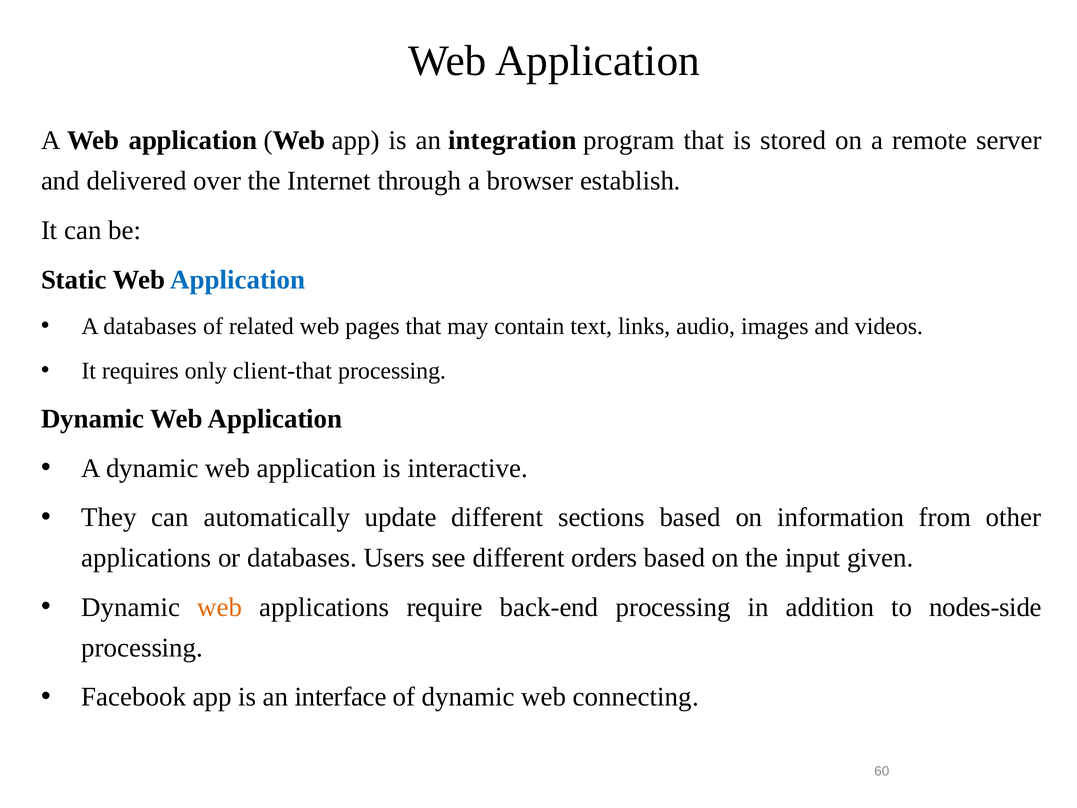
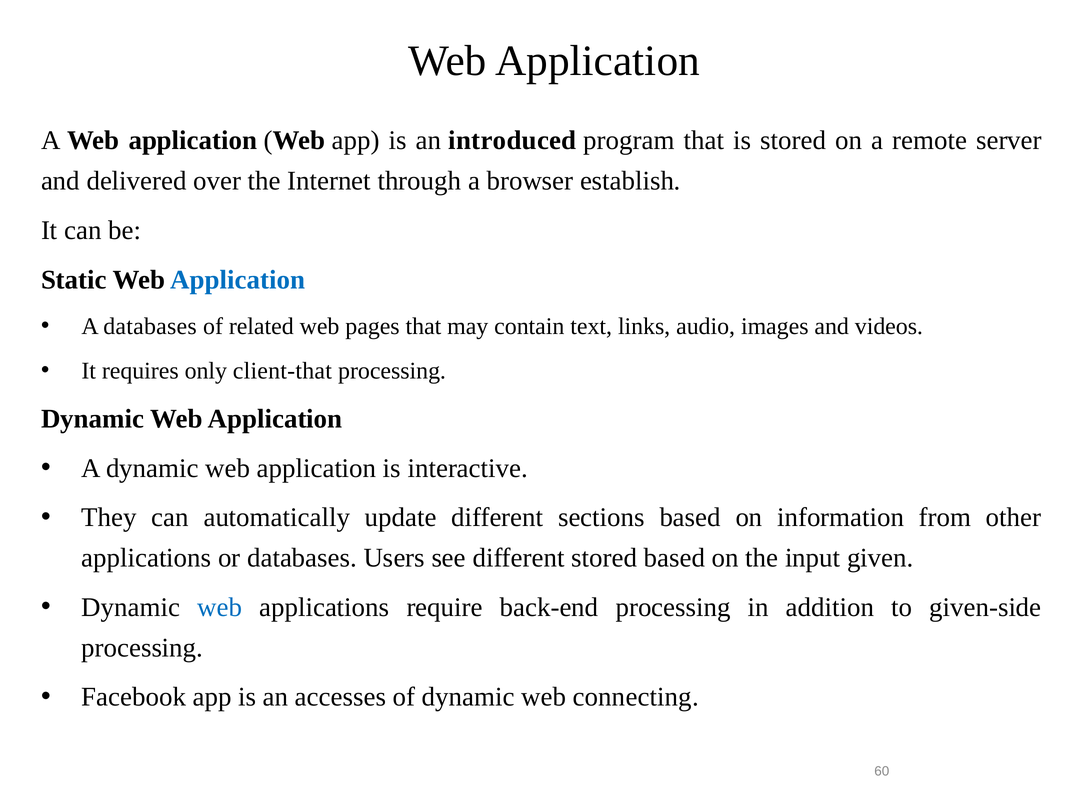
integration: integration -> introduced (512, 140)
different orders: orders -> stored (604, 558)
web colour: orange -> blue (220, 607)
nodes-side: nodes-side -> given-side (985, 607)
interface: interface -> accesses (341, 697)
